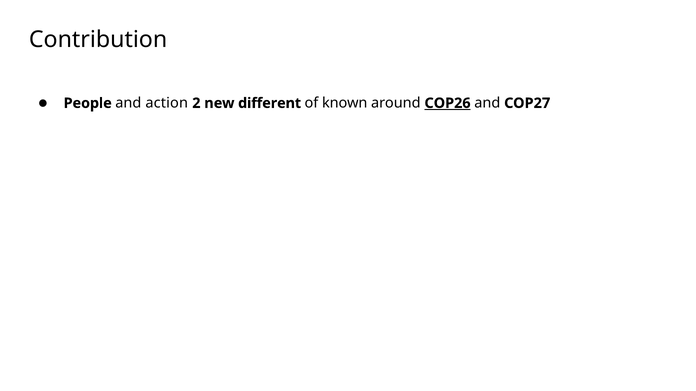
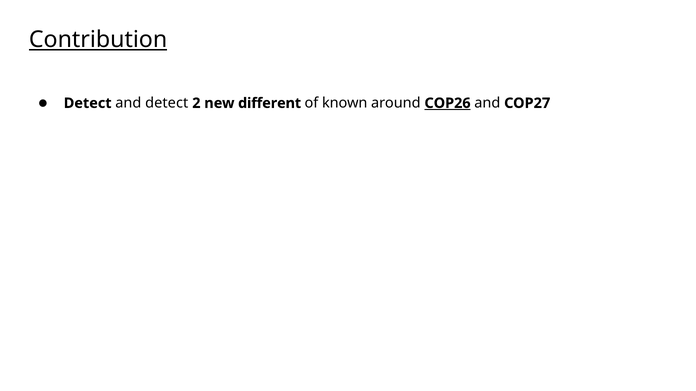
Contribution underline: none -> present (98, 40)
People: People -> Detect (88, 103)
and action: action -> detect (167, 103)
